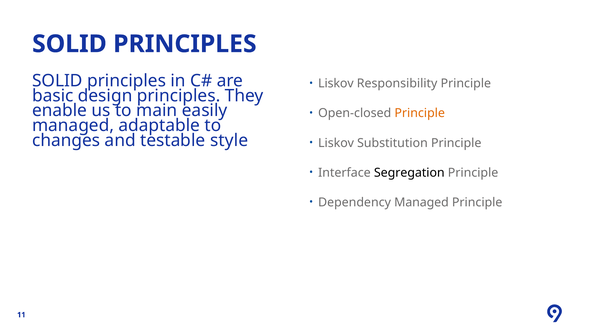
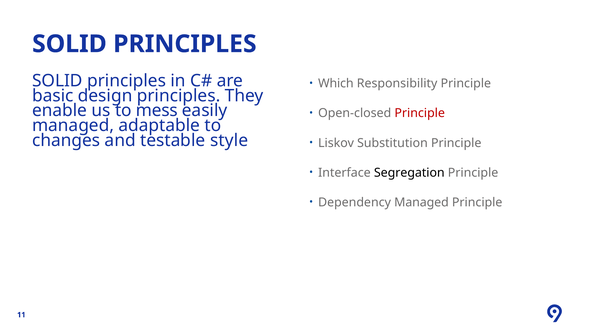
Liskov: Liskov -> Which (336, 84)
main: main -> mess (157, 111)
Principle colour: orange -> red (420, 113)
